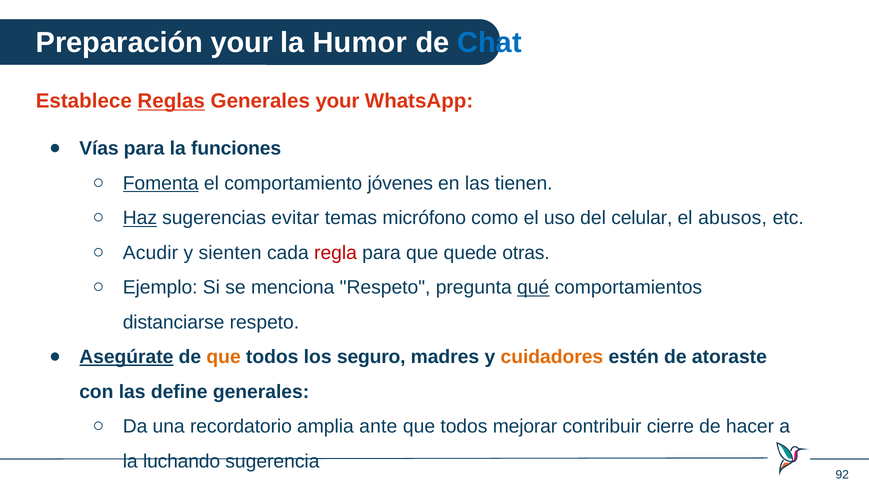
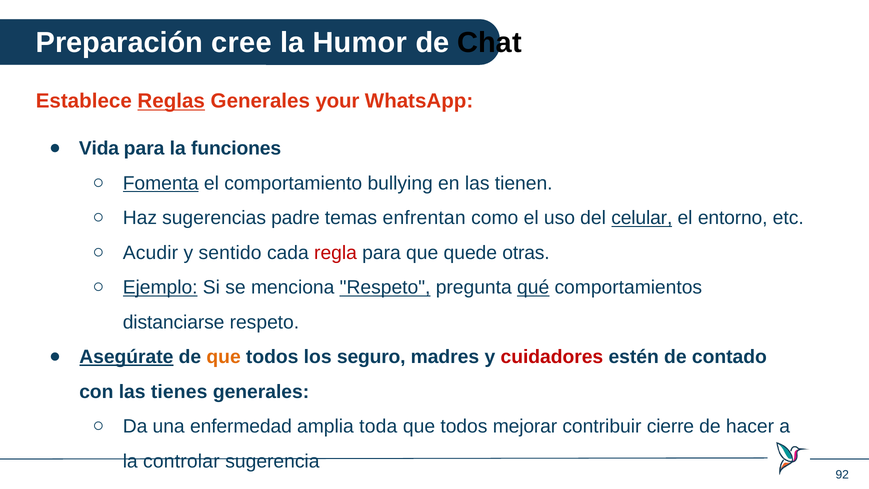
Preparación your: your -> cree (242, 43)
Chat colour: blue -> black (490, 43)
Vías: Vías -> Vida (99, 149)
jóvenes: jóvenes -> bullying (400, 183)
Haz underline: present -> none (140, 218)
evitar: evitar -> padre (295, 218)
micrófono: micrófono -> enfrentan (424, 218)
celular underline: none -> present (642, 218)
abusos: abusos -> entorno (733, 218)
sienten: sienten -> sentido (230, 253)
Ejemplo underline: none -> present (160, 287)
Respeto underline: none -> present (385, 287)
cuidadores colour: orange -> red (552, 357)
atoraste: atoraste -> contado (729, 357)
define: define -> tienes (179, 392)
recordatorio: recordatorio -> enfermedad (241, 426)
ante: ante -> toda (378, 426)
luchando: luchando -> controlar (181, 461)
